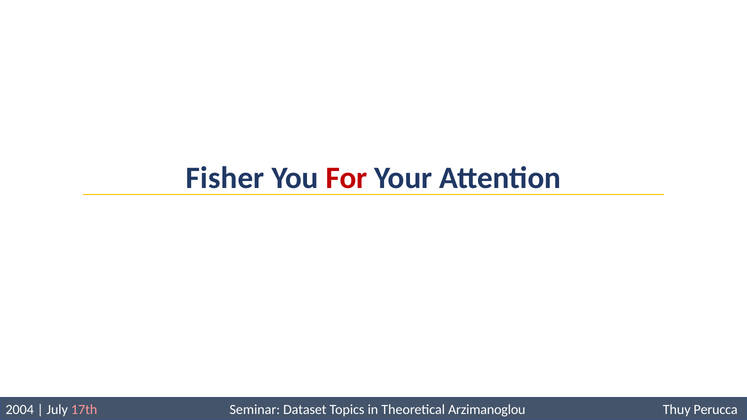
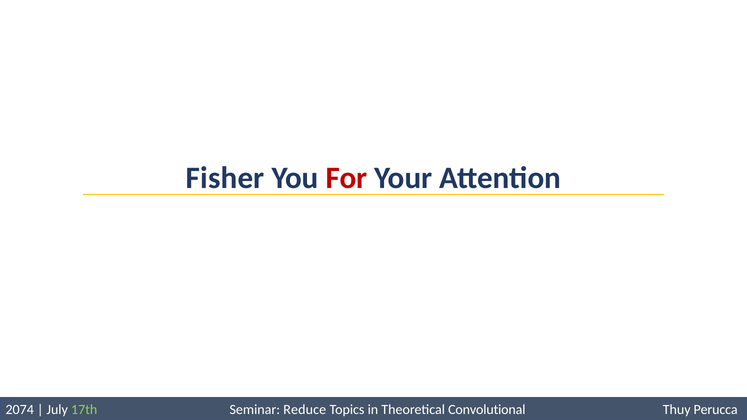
2004: 2004 -> 2074 (20, 410)
17th colour: pink -> light green (84, 410)
Dataset: Dataset -> Reduce (305, 410)
Arzimanoglou: Arzimanoglou -> Convolutional (487, 410)
